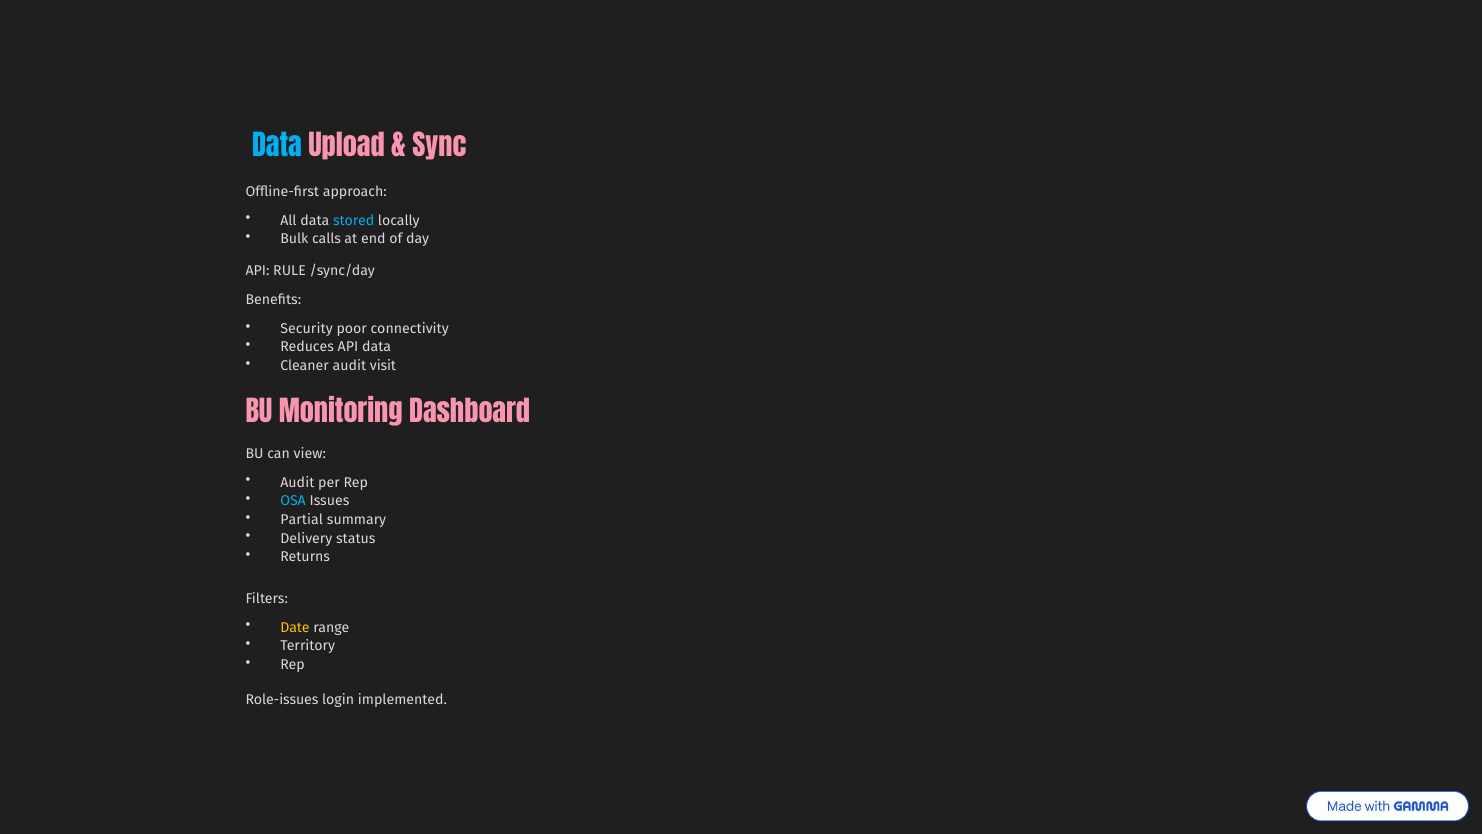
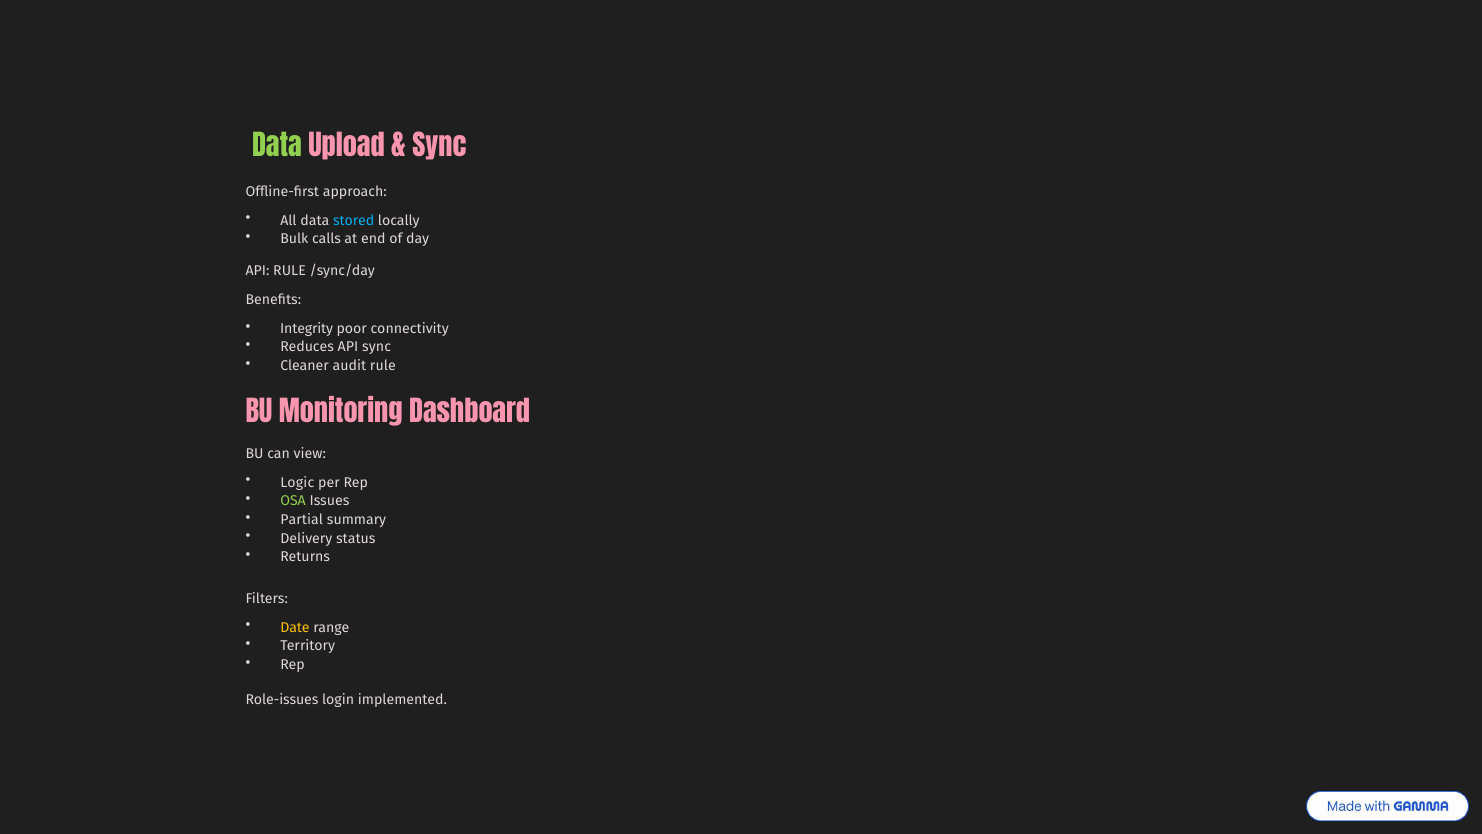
Data colour: light blue -> light green (277, 147)
Security: Security -> Integrity (307, 328)
API data: data -> sync (377, 347)
audit visit: visit -> rule (383, 366)
Audit: Audit -> Logic (297, 482)
OSA colour: light blue -> light green (293, 501)
